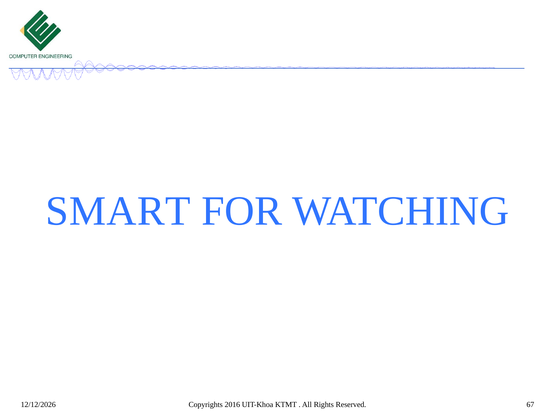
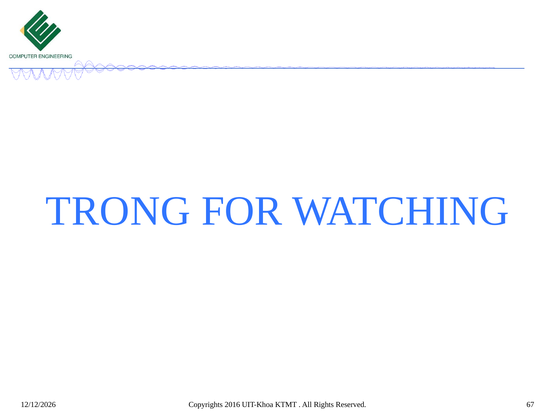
SMART: SMART -> TRONG (118, 211)
